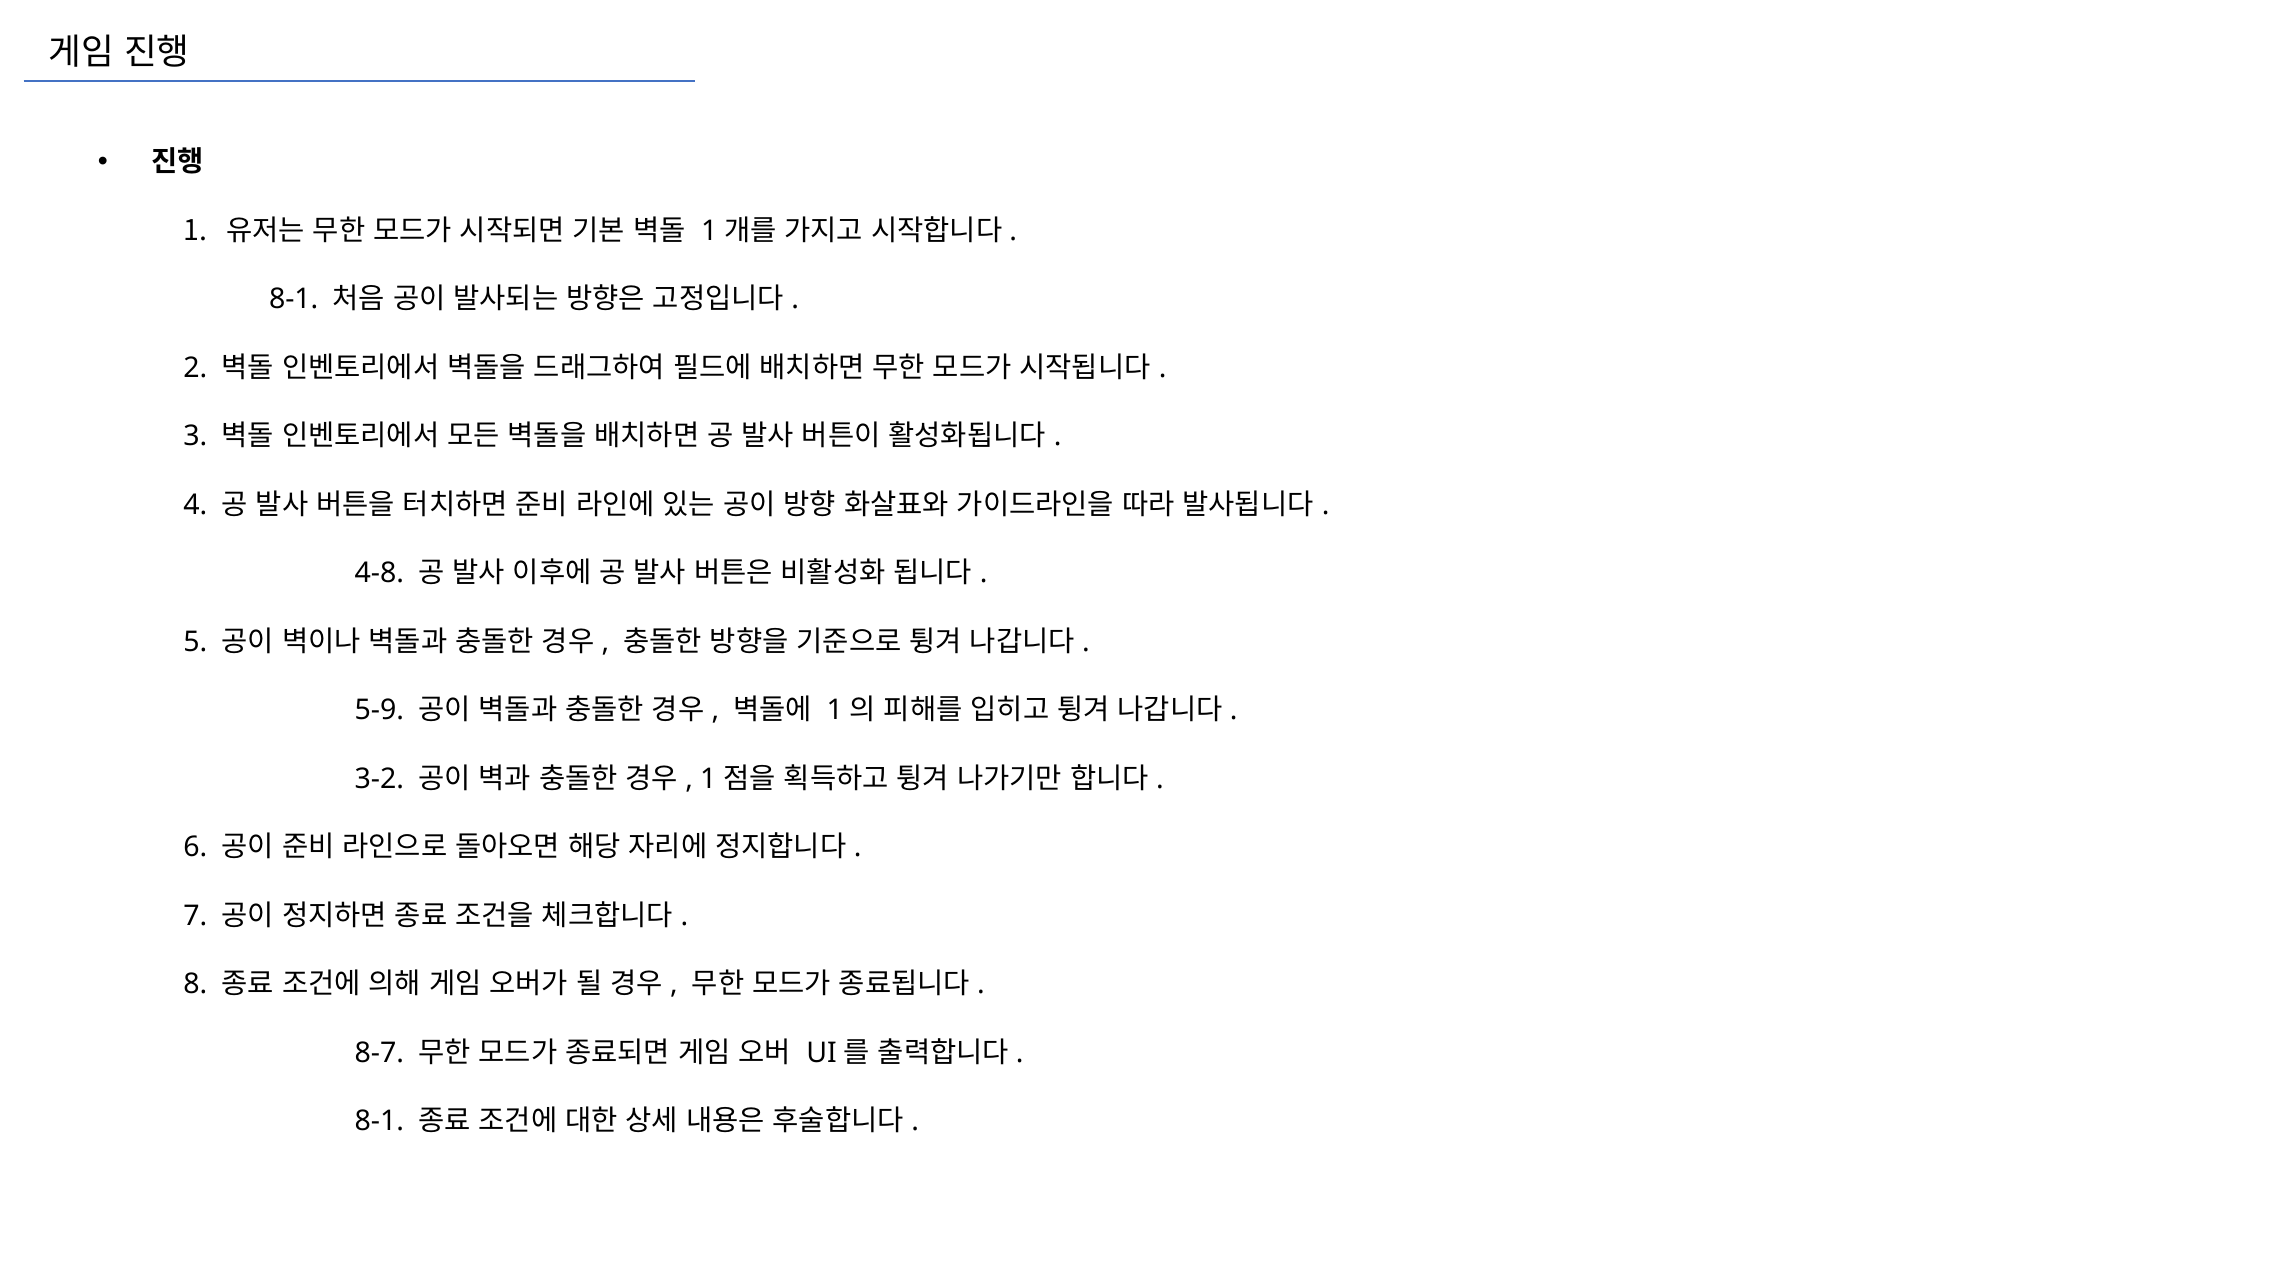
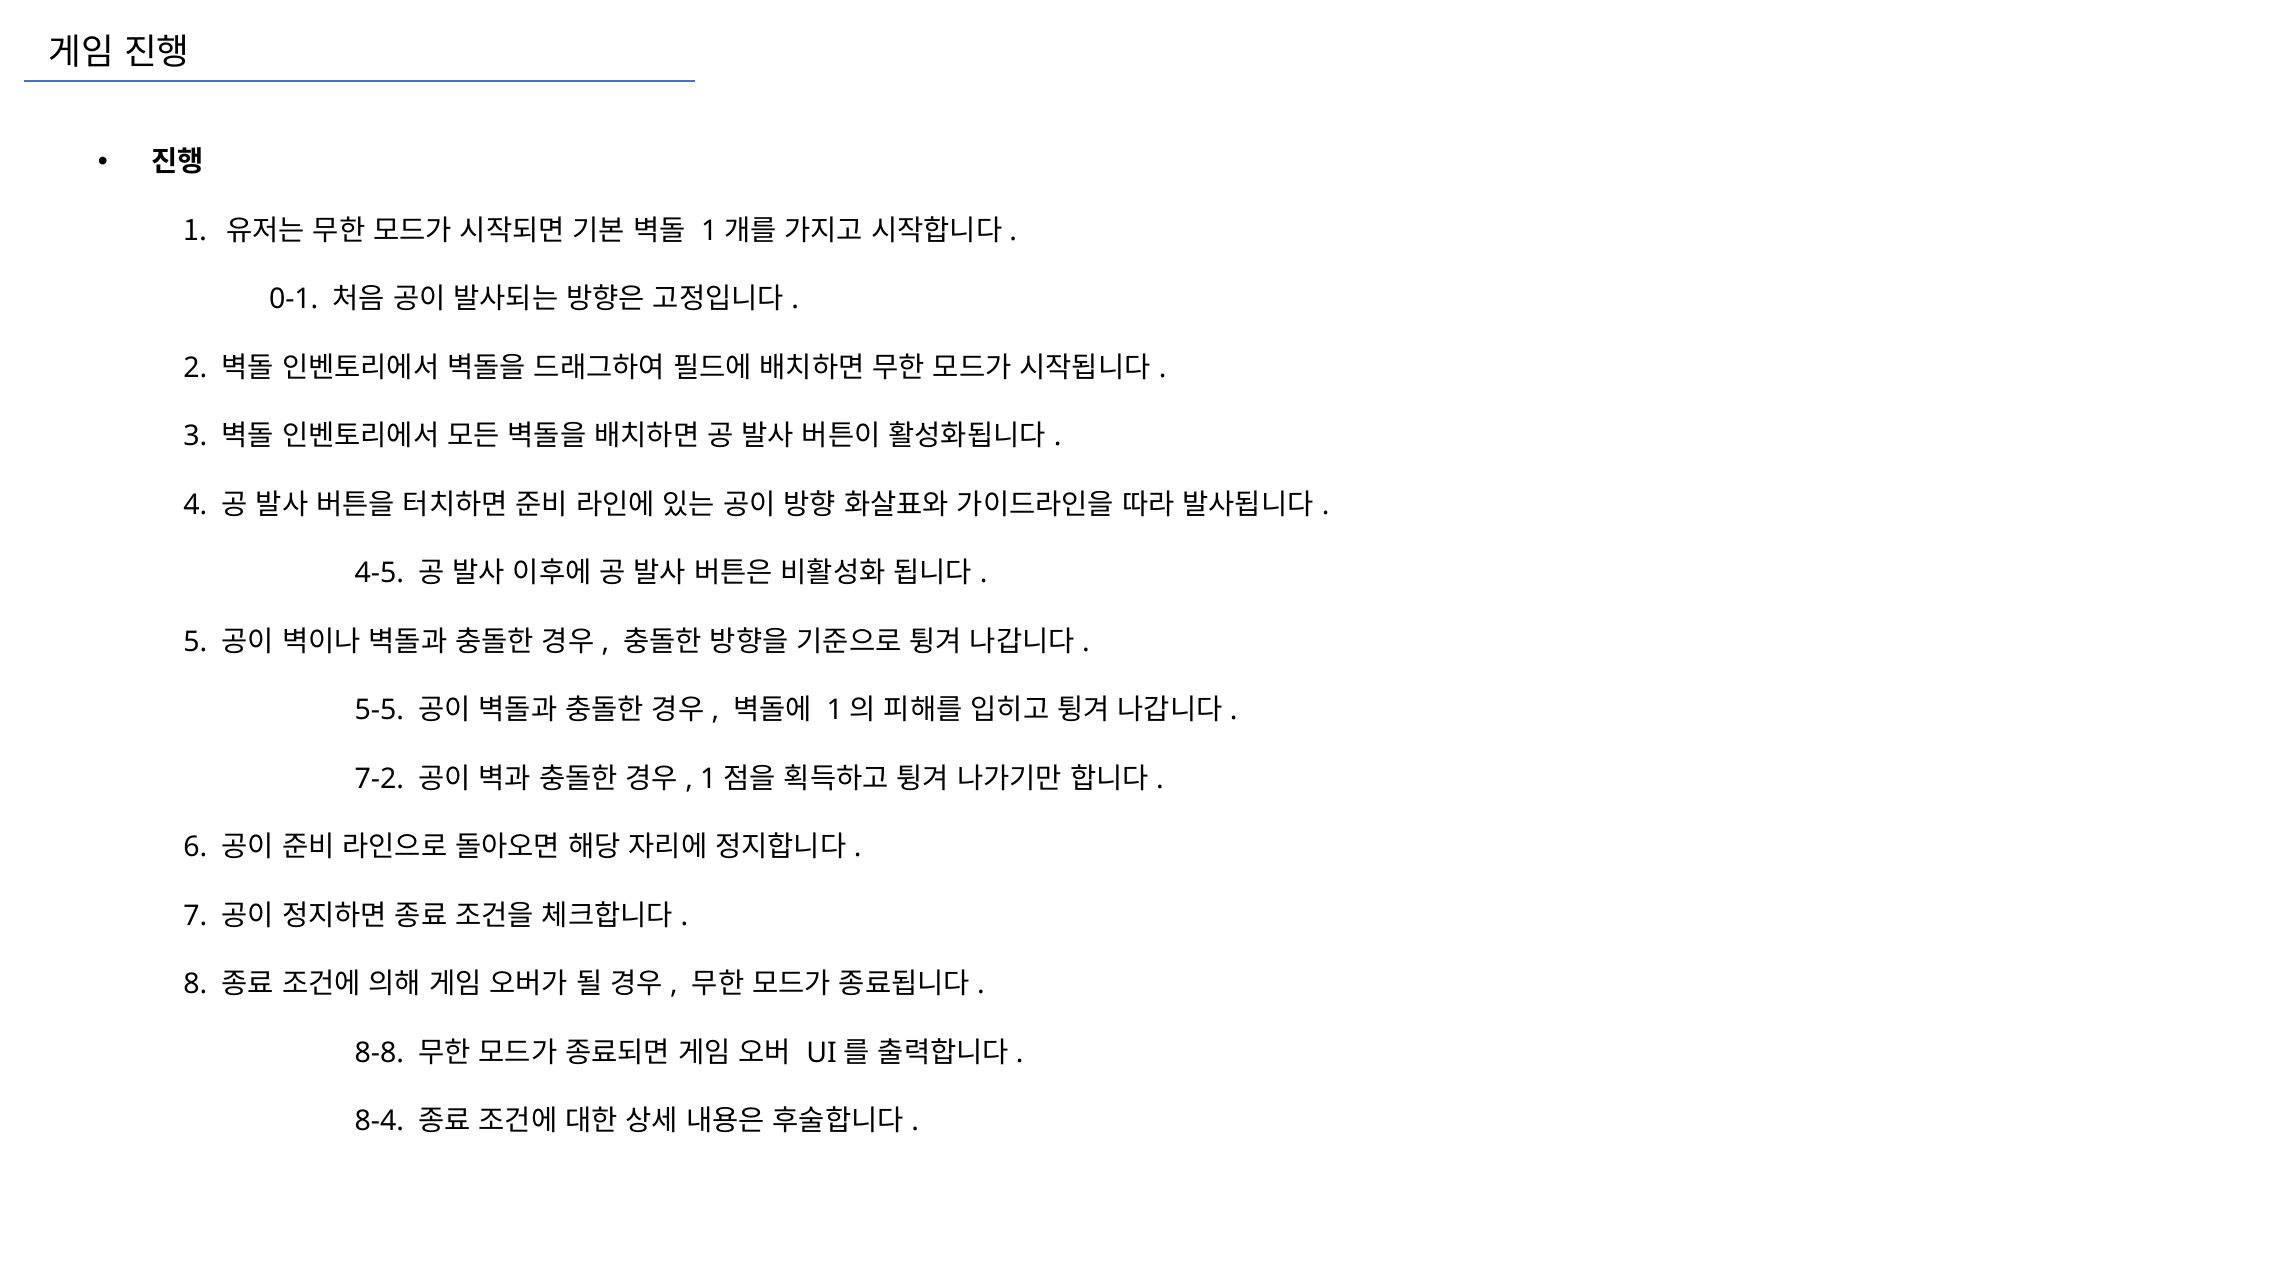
8-1: 8-1 -> 0-1 (294, 299)
4-8: 4-8 -> 4-5 (379, 573)
5-9: 5-9 -> 5-5 (379, 710)
3-2: 3-2 -> 7-2 (379, 779)
8-7: 8-7 -> 8-8 (379, 1053)
8-1: 8-1 -> 8-4 (379, 1121)
